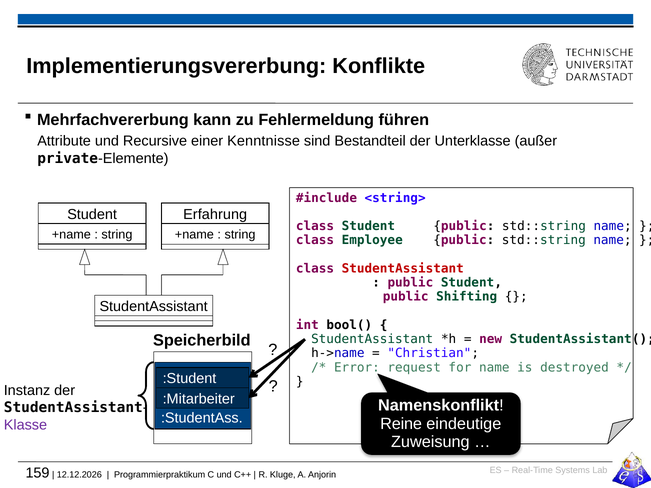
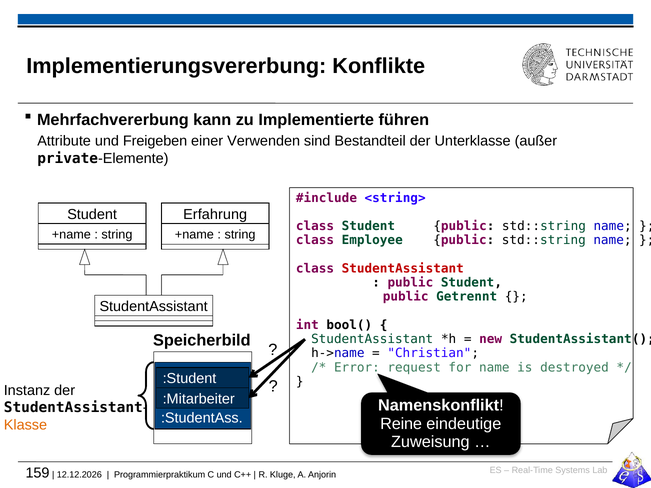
Fehlermeldung: Fehlermeldung -> Implementierte (316, 120)
Recursive: Recursive -> Freigeben (155, 141)
Kenntnisse: Kenntnisse -> Verwenden (264, 141)
Shifting: Shifting -> Getrennt (467, 297)
Klasse colour: purple -> orange (25, 425)
